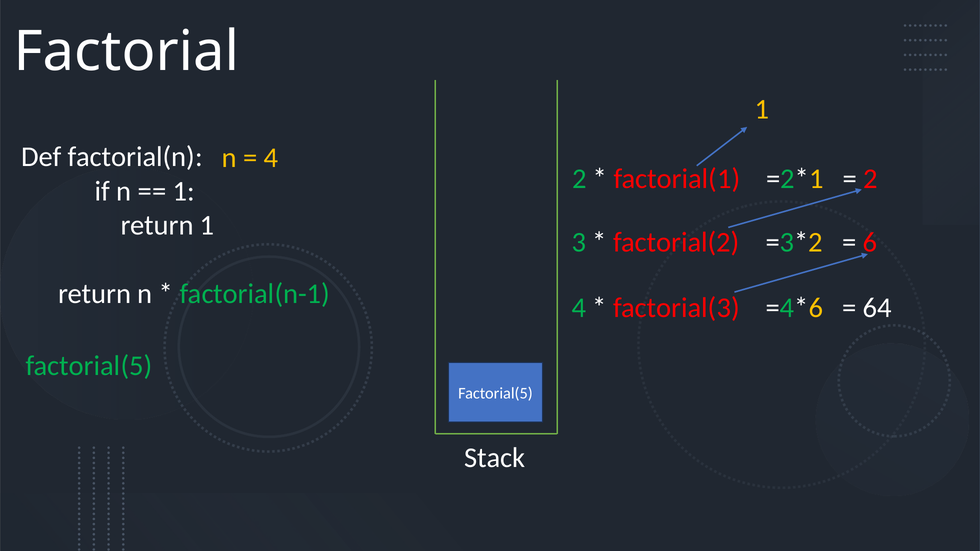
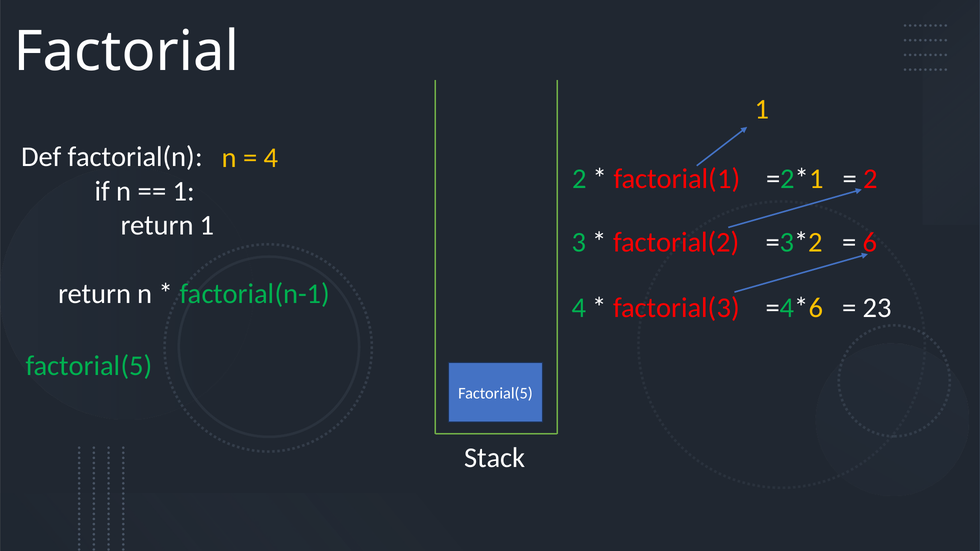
64: 64 -> 23 (877, 308)
